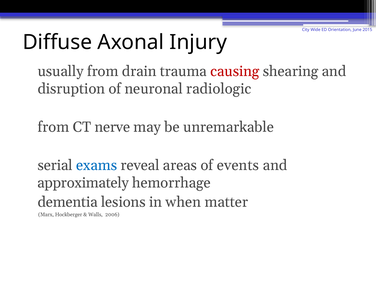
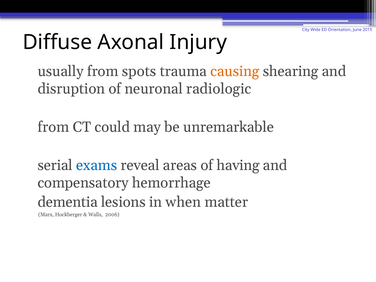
drain: drain -> spots (139, 71)
causing colour: red -> orange (235, 71)
nerve: nerve -> could (112, 127)
events: events -> having (238, 165)
approximately: approximately -> compensatory (83, 183)
